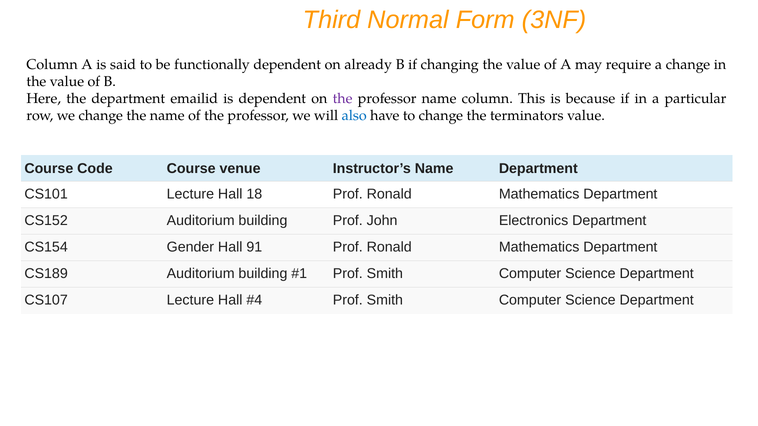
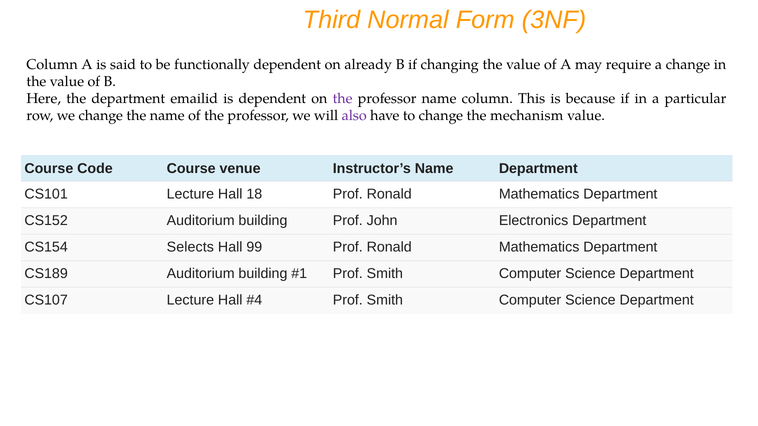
also colour: blue -> purple (354, 116)
terminators: terminators -> mechanism (527, 116)
Gender: Gender -> Selects (190, 247)
91: 91 -> 99 (254, 247)
